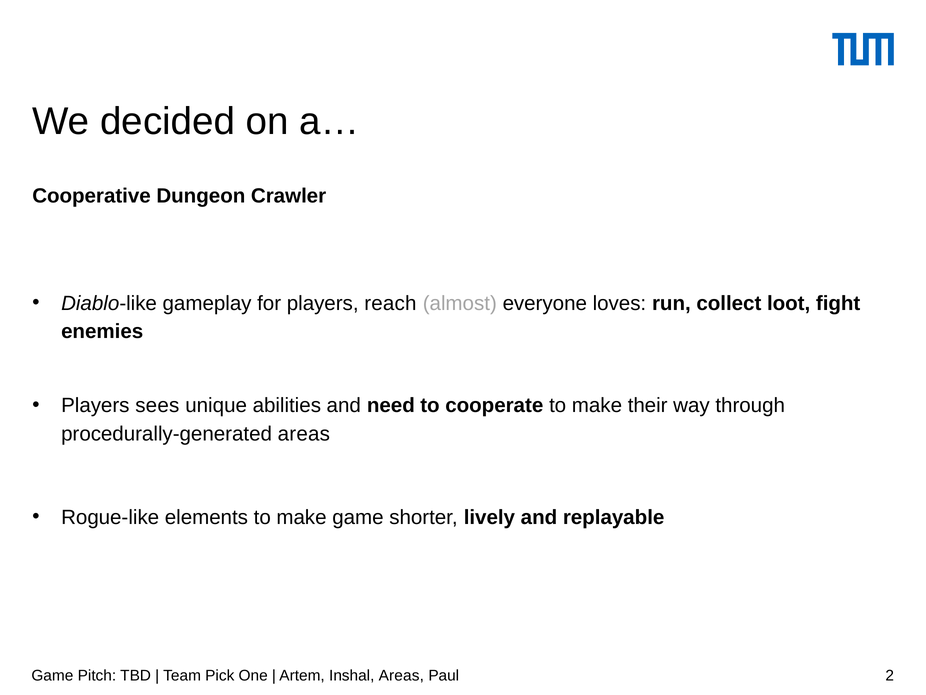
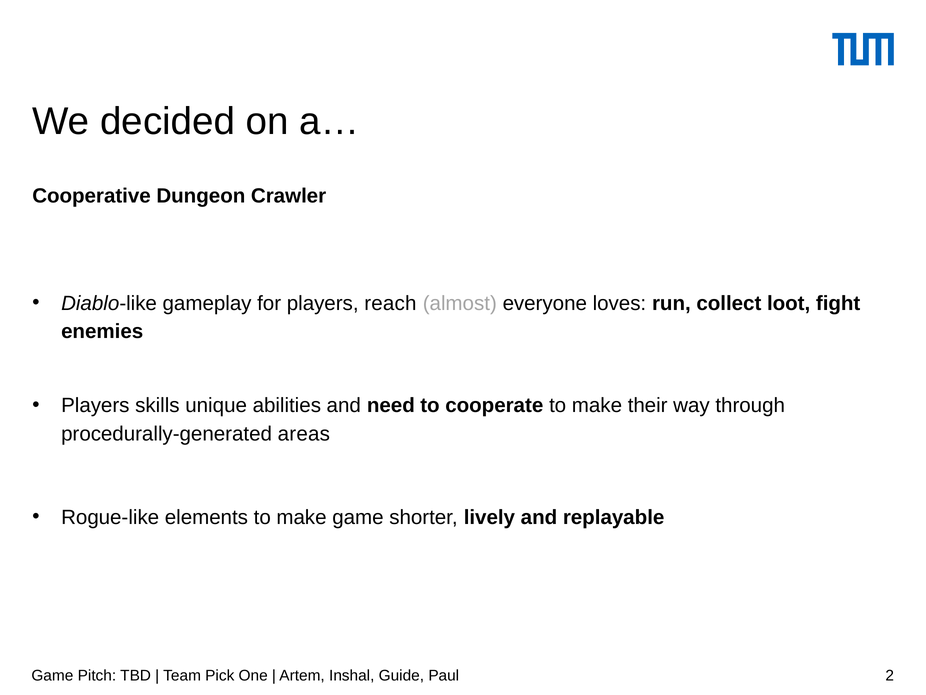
sees: sees -> skills (157, 405)
Inshal Areas: Areas -> Guide (401, 675)
